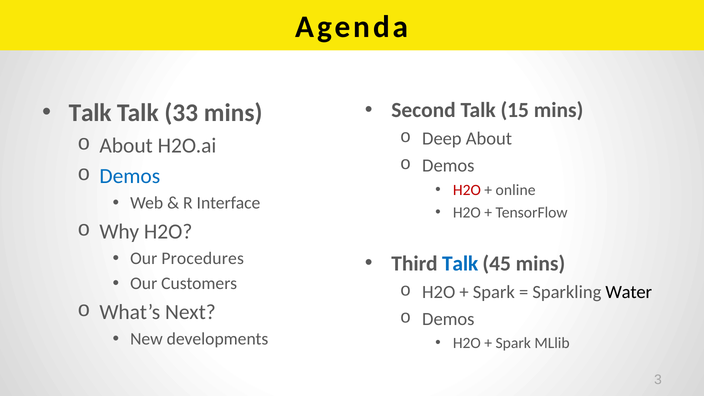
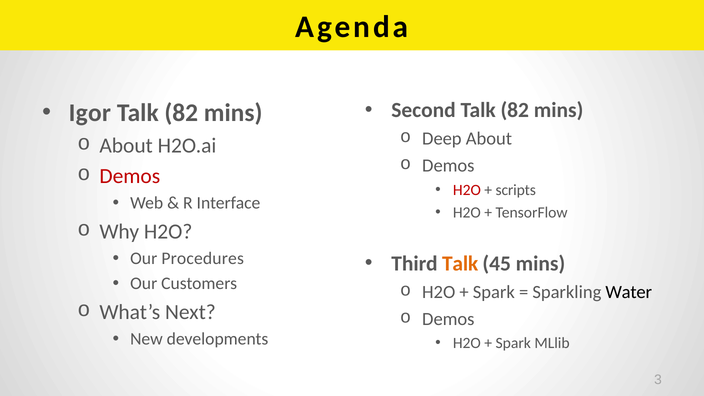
Second Talk 15: 15 -> 82 (515, 110)
Talk: Talk -> Igor (90, 113)
33: 33 -> 82 (181, 113)
Demos colour: blue -> red (130, 176)
online: online -> scripts (516, 190)
Talk colour: blue -> orange (460, 264)
